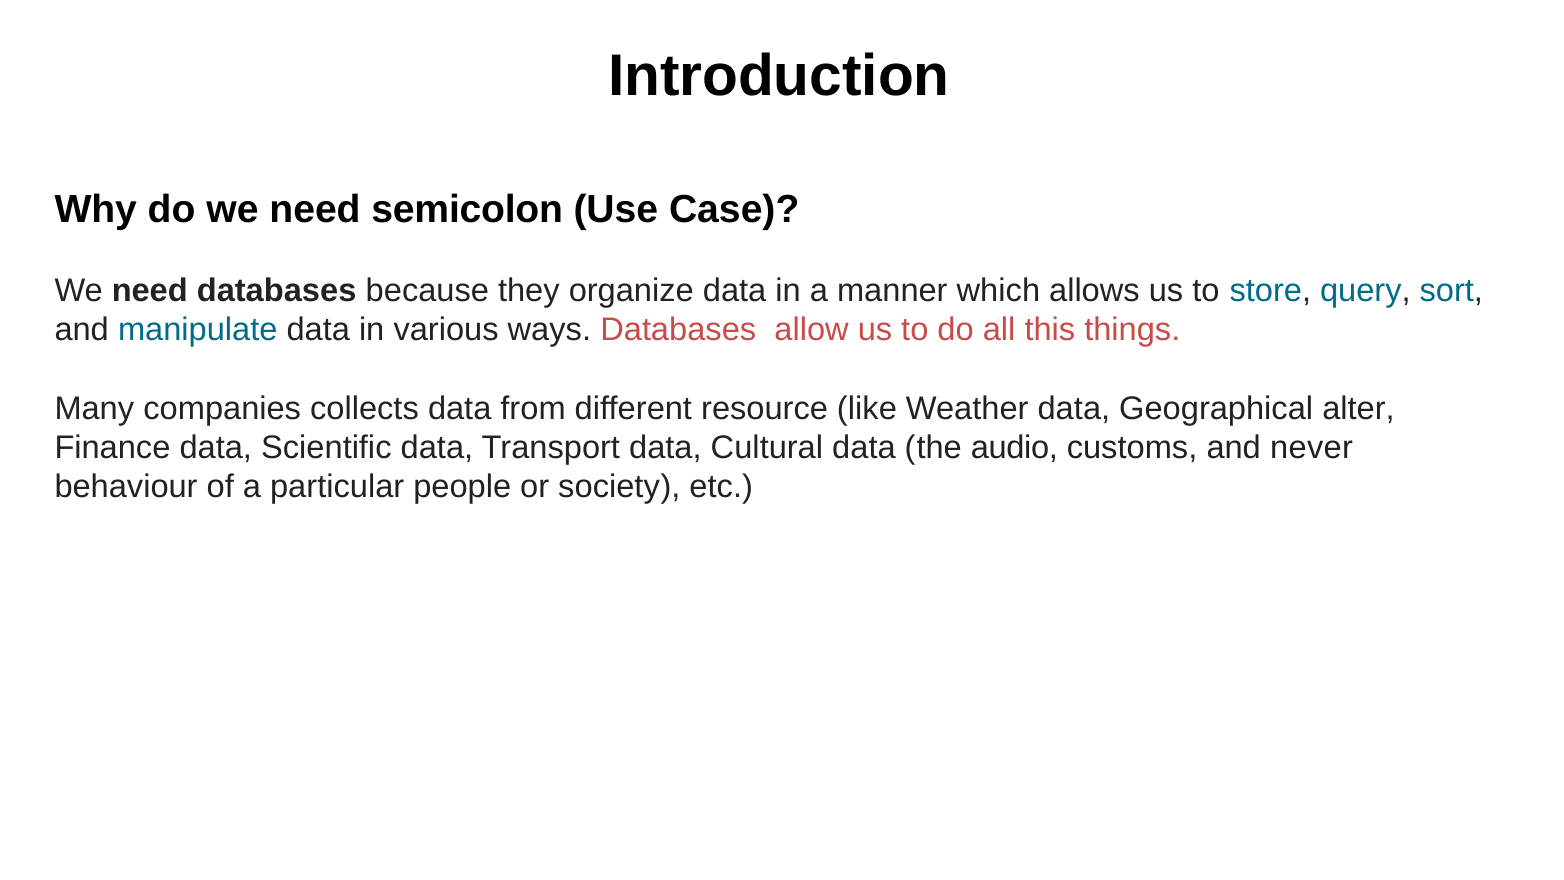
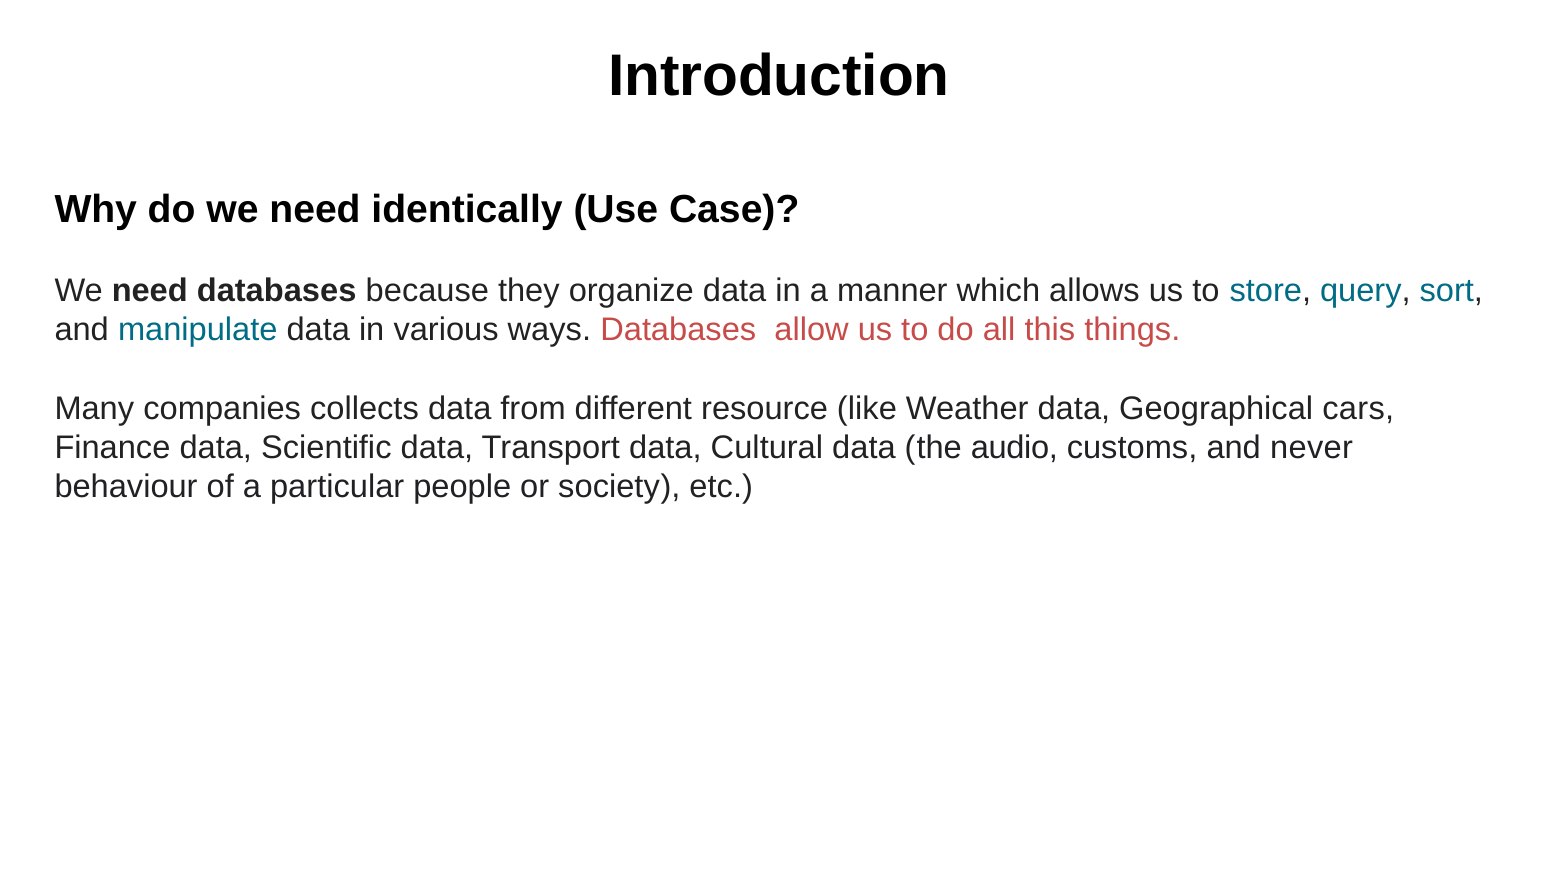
semicolon: semicolon -> identically (467, 209)
alter: alter -> cars (1358, 408)
